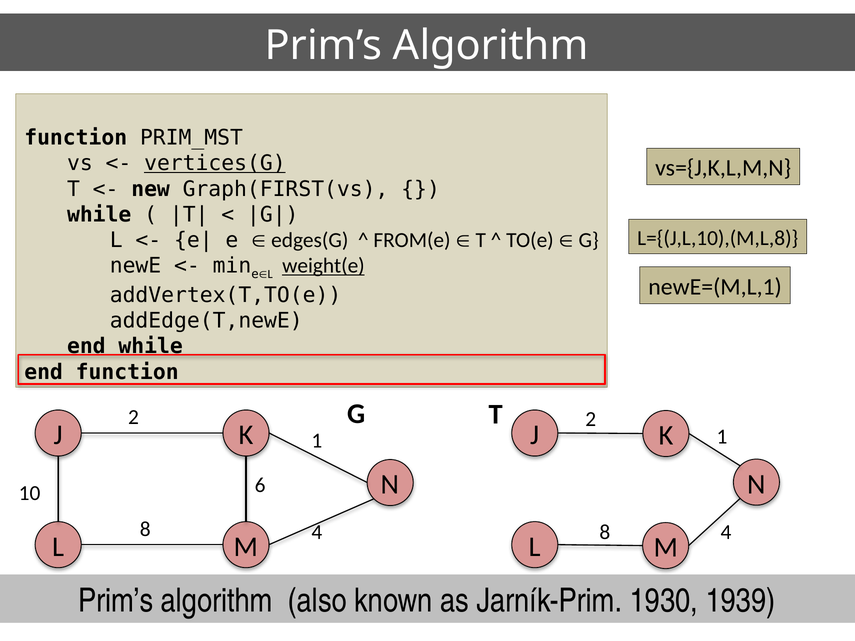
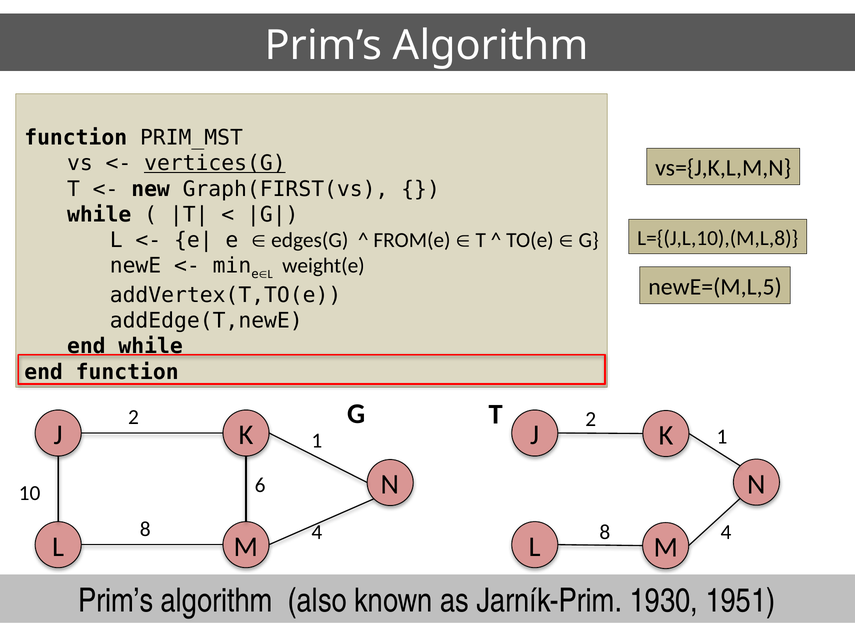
weight(e underline: present -> none (323, 266)
newE=(M,L,1: newE=(M,L,1 -> newE=(M,L,5 (715, 287)
1939: 1939 -> 1951 (740, 601)
